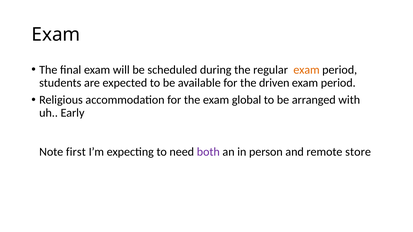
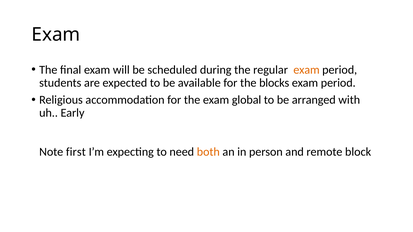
driven: driven -> blocks (274, 83)
both colour: purple -> orange (208, 152)
store: store -> block (358, 152)
